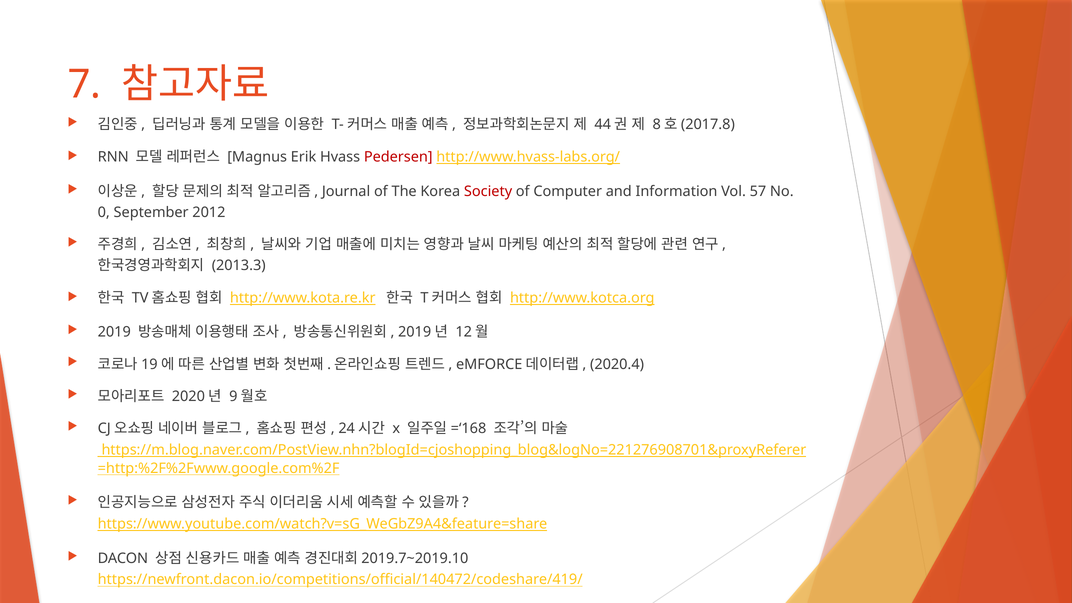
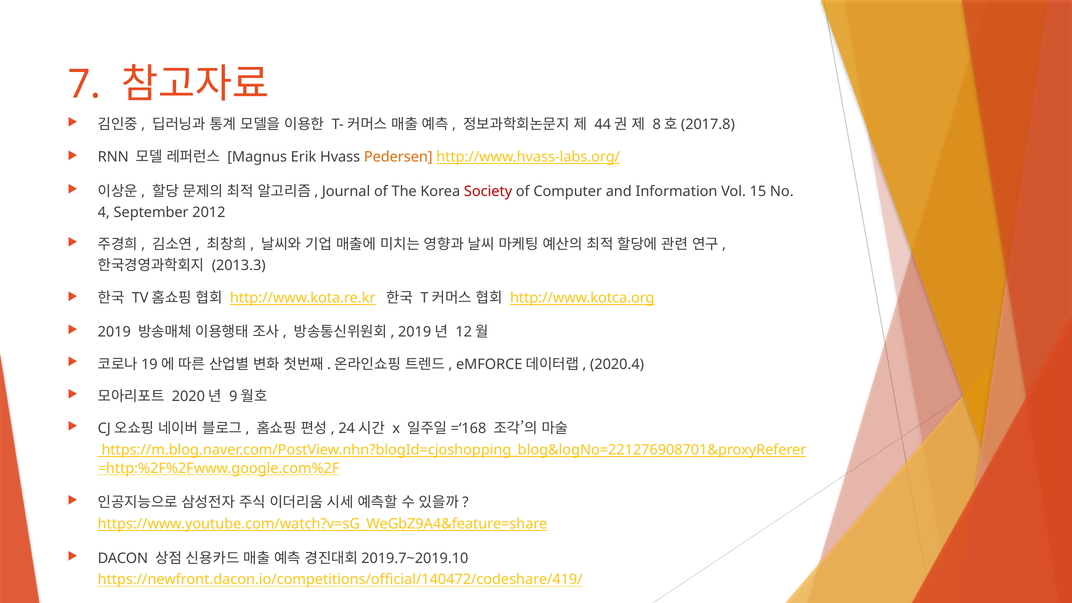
Pedersen colour: red -> orange (398, 157)
57: 57 -> 15 (758, 191)
0: 0 -> 4 (104, 212)
